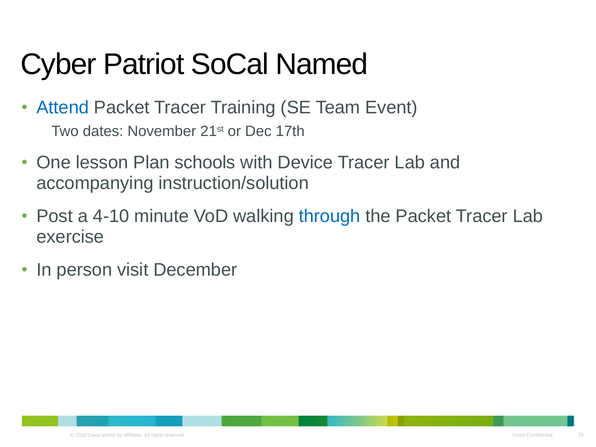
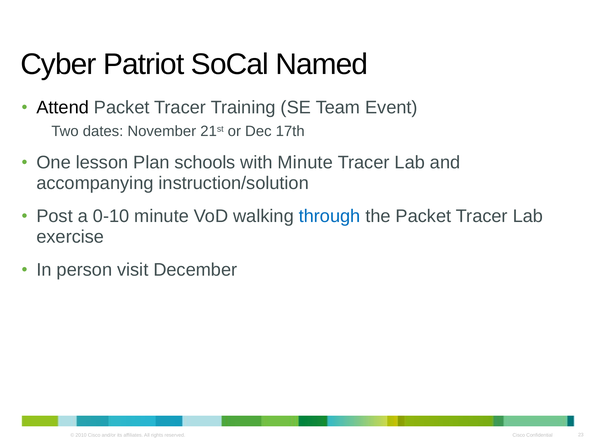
Attend colour: blue -> black (63, 108)
with Device: Device -> Minute (305, 162)
4-10: 4-10 -> 0-10 (111, 216)
